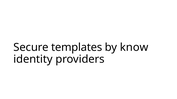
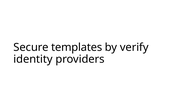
know: know -> verify (134, 48)
